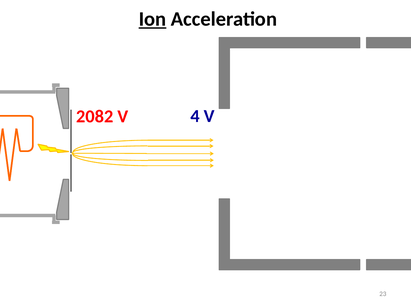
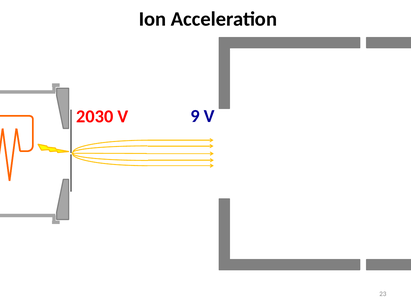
Ion underline: present -> none (152, 19)
2082: 2082 -> 2030 (95, 117)
4: 4 -> 9 (195, 116)
